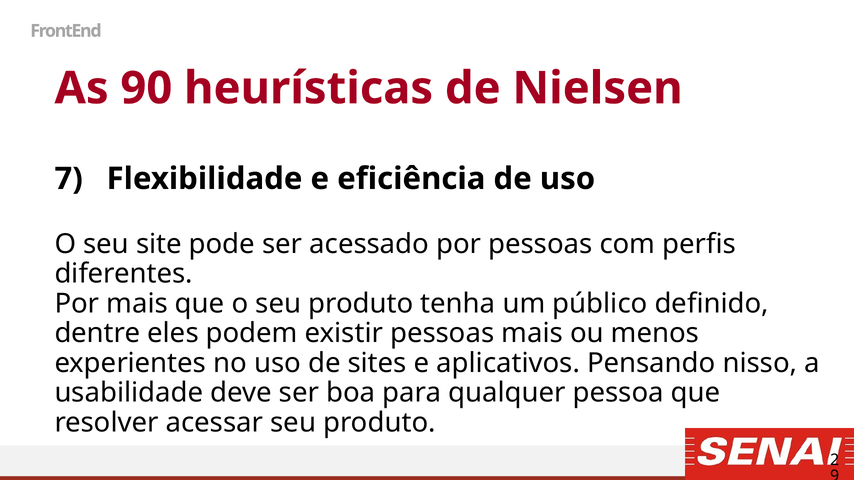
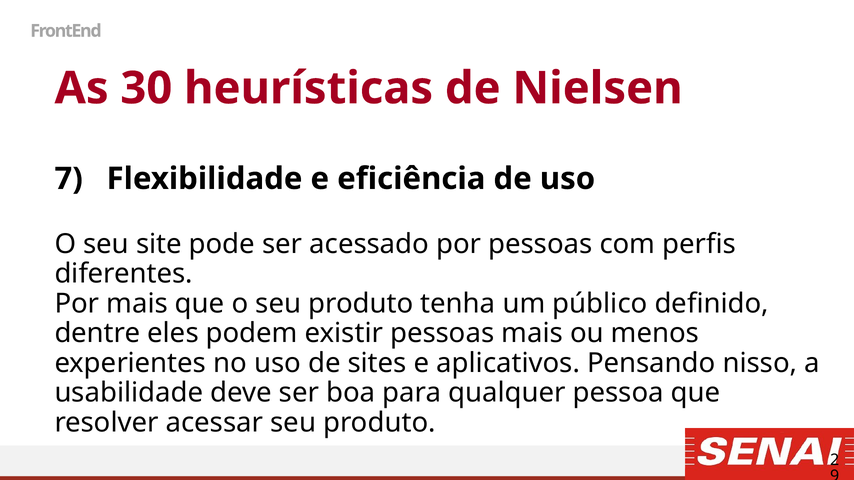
90: 90 -> 30 (146, 88)
